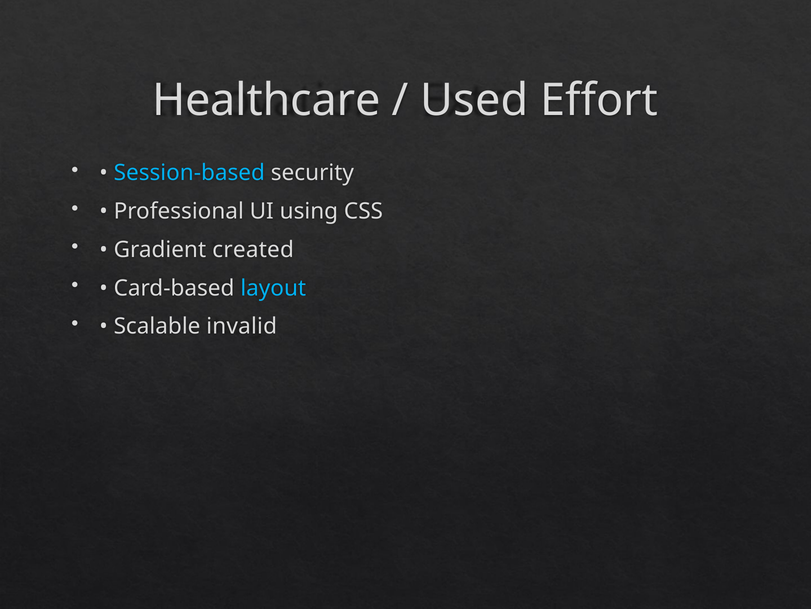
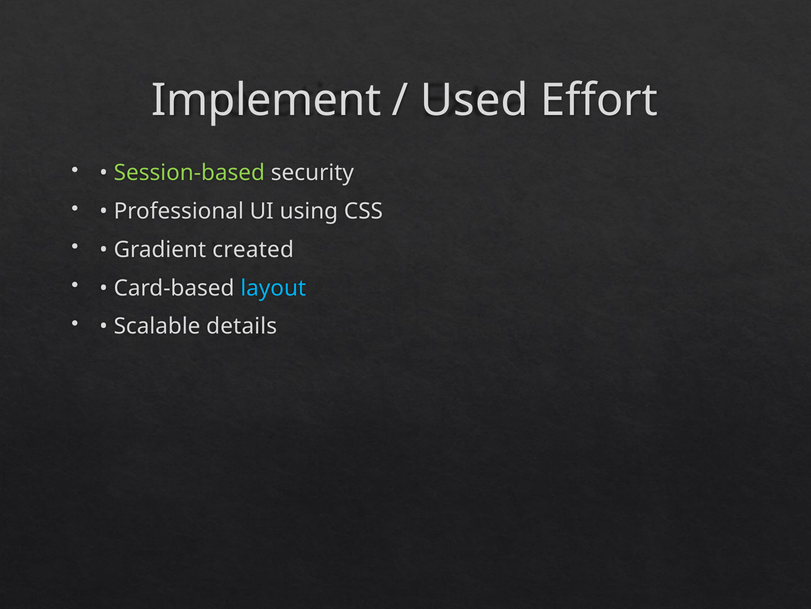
Healthcare: Healthcare -> Implement (266, 100)
Session-based colour: light blue -> light green (189, 173)
invalid: invalid -> details (242, 326)
